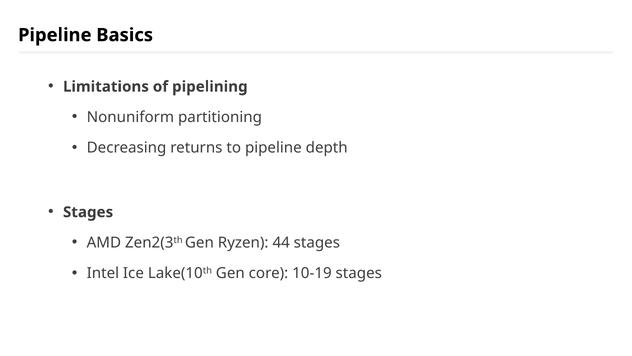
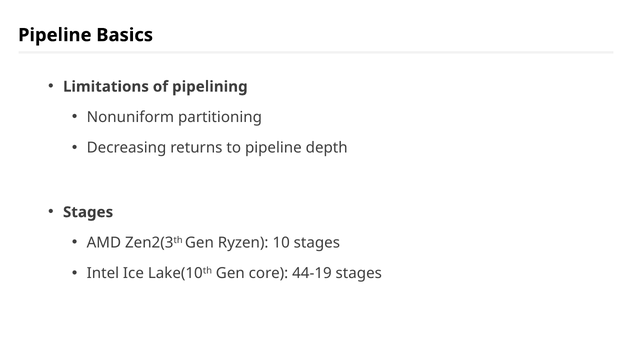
44: 44 -> 10 (281, 242)
10-19: 10-19 -> 44-19 (312, 273)
